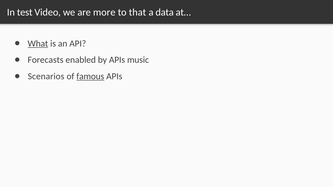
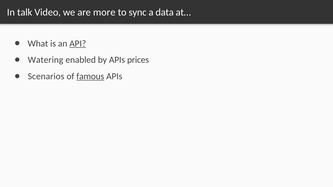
test: test -> talk (25, 12)
that: that -> sync (138, 12)
What underline: present -> none (38, 44)
API underline: none -> present (78, 44)
Forecasts: Forecasts -> Watering (46, 60)
music: music -> prices (138, 60)
